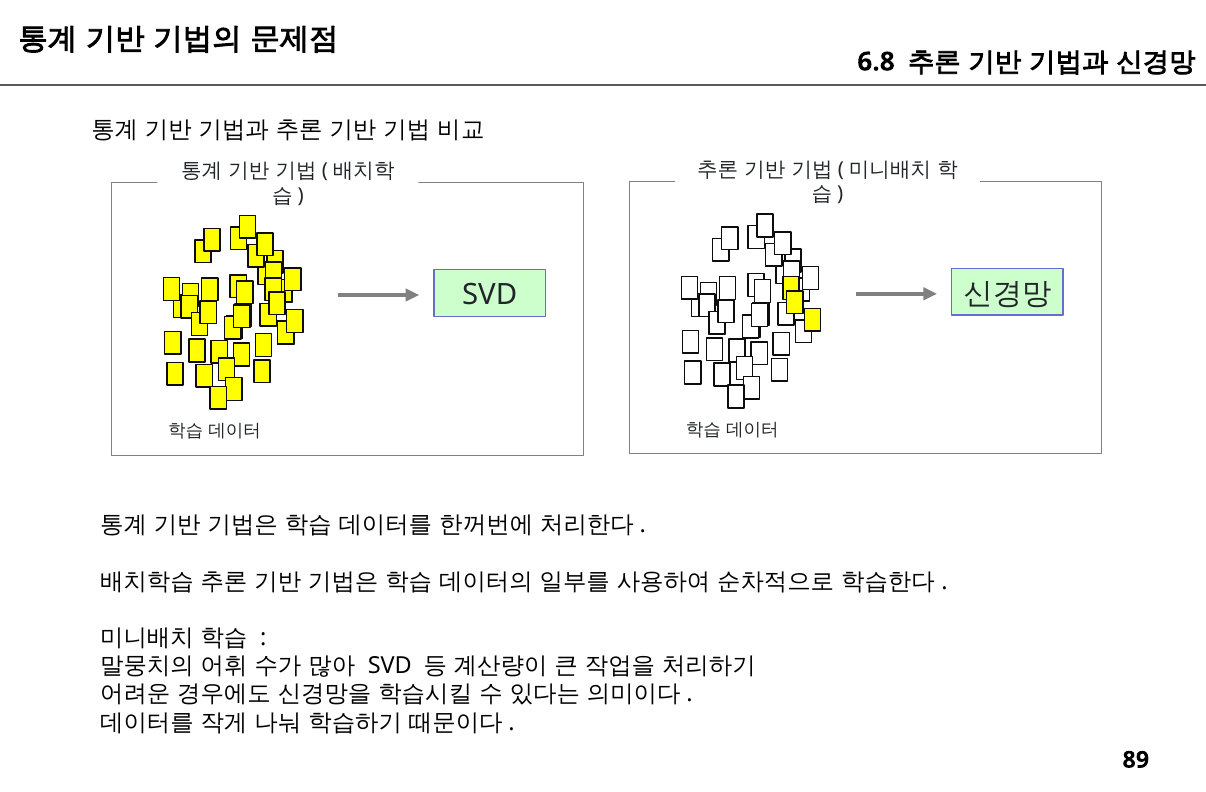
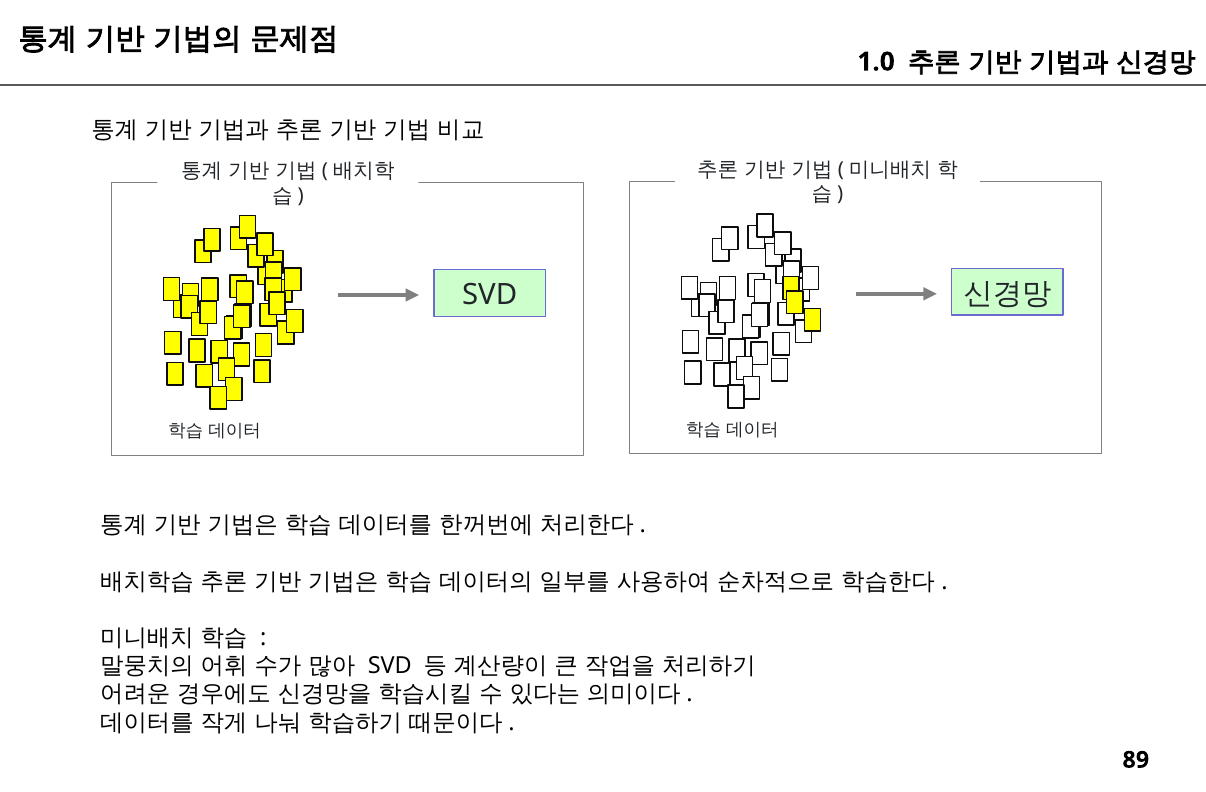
6.8: 6.8 -> 1.0 (876, 62)
